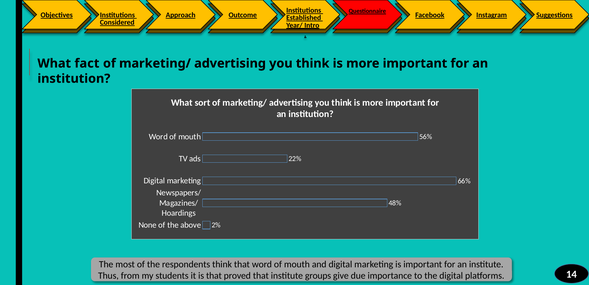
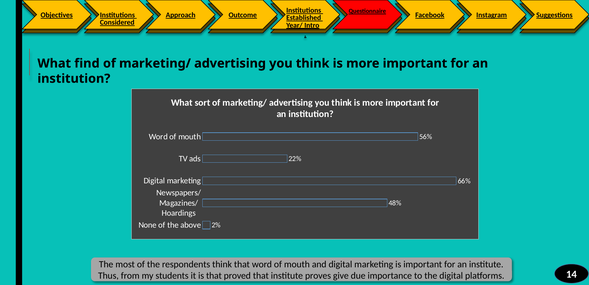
fact: fact -> find (87, 63)
groups: groups -> proves (318, 276)
